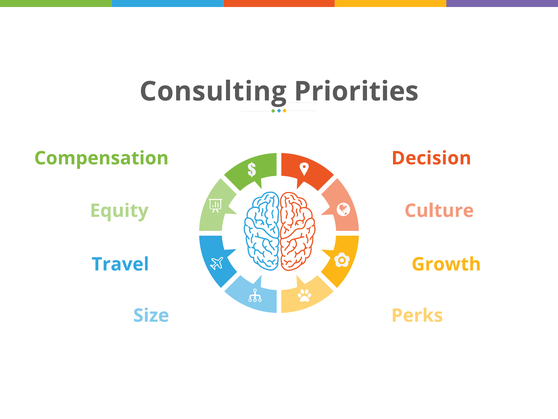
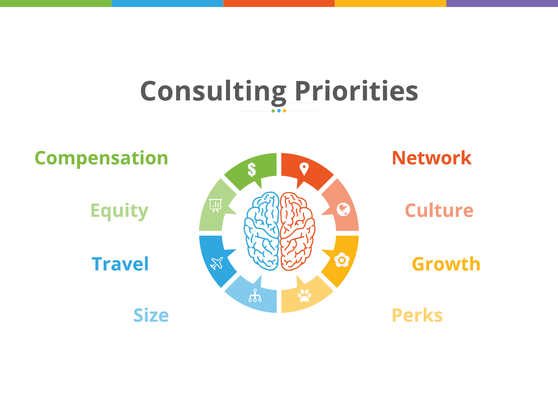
Decision: Decision -> Network (432, 158)
